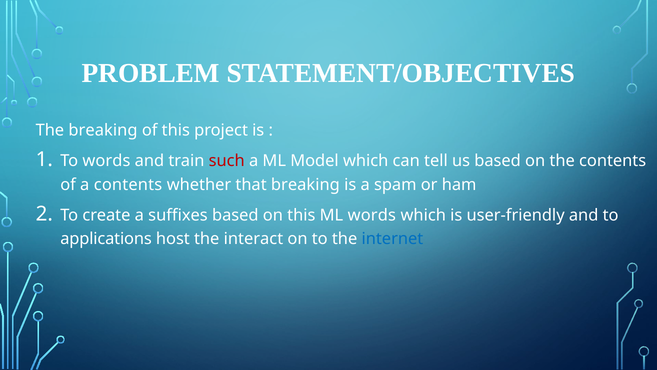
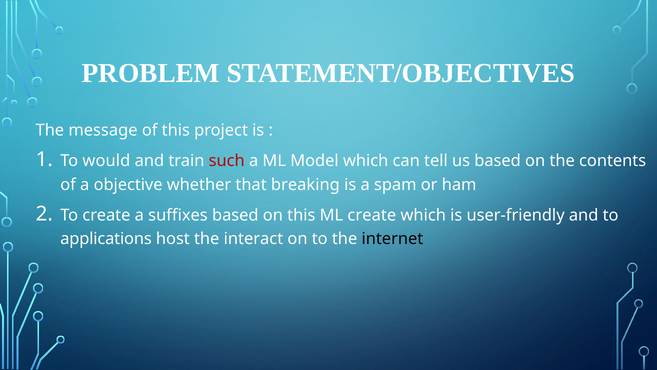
The breaking: breaking -> message (103, 130)
To words: words -> would (106, 161)
a contents: contents -> objective (128, 184)
ML words: words -> create (372, 215)
internet colour: blue -> black (392, 239)
